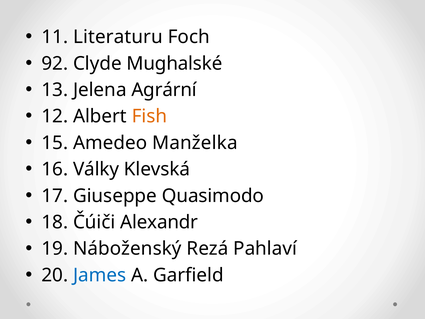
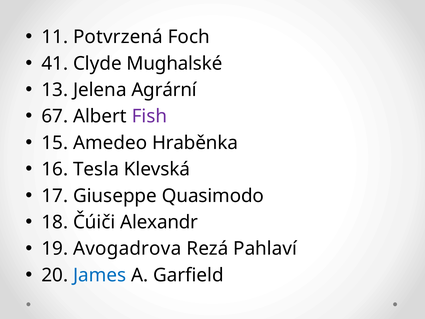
Literaturu: Literaturu -> Potvrzená (118, 37)
92: 92 -> 41 (55, 63)
12: 12 -> 67 (55, 116)
Fish colour: orange -> purple (149, 116)
Manželka: Manželka -> Hraběnka (195, 143)
Války: Války -> Tesla (96, 169)
Náboženský: Náboženský -> Avogadrova (127, 249)
